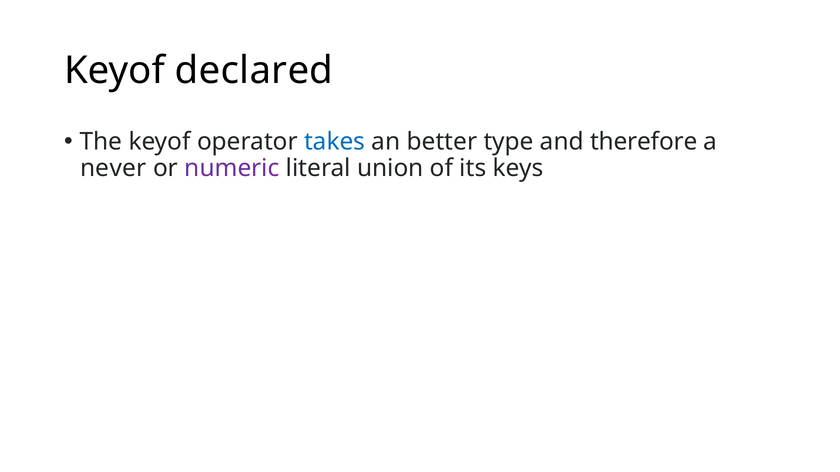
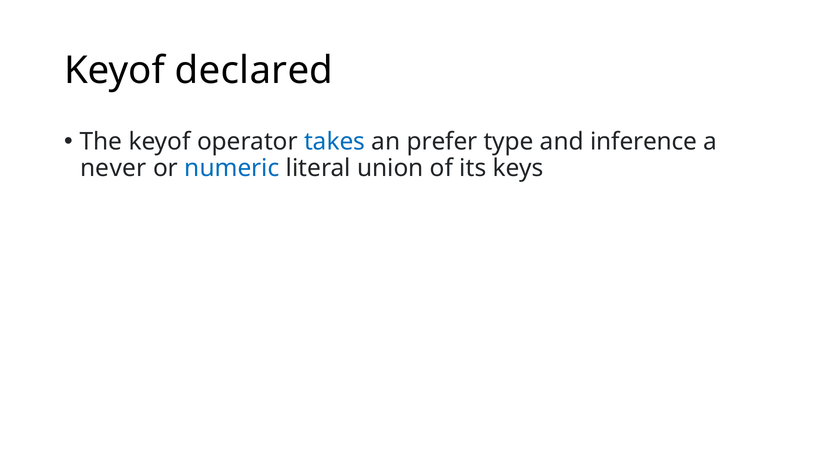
better: better -> prefer (442, 142)
therefore: therefore -> inference (644, 142)
numeric colour: purple -> blue (232, 168)
